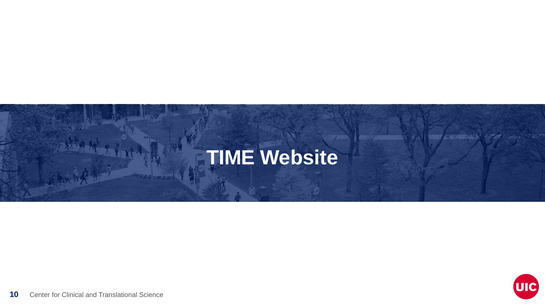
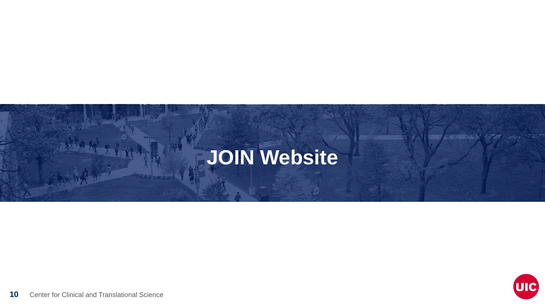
TIME: TIME -> JOIN (231, 158)
